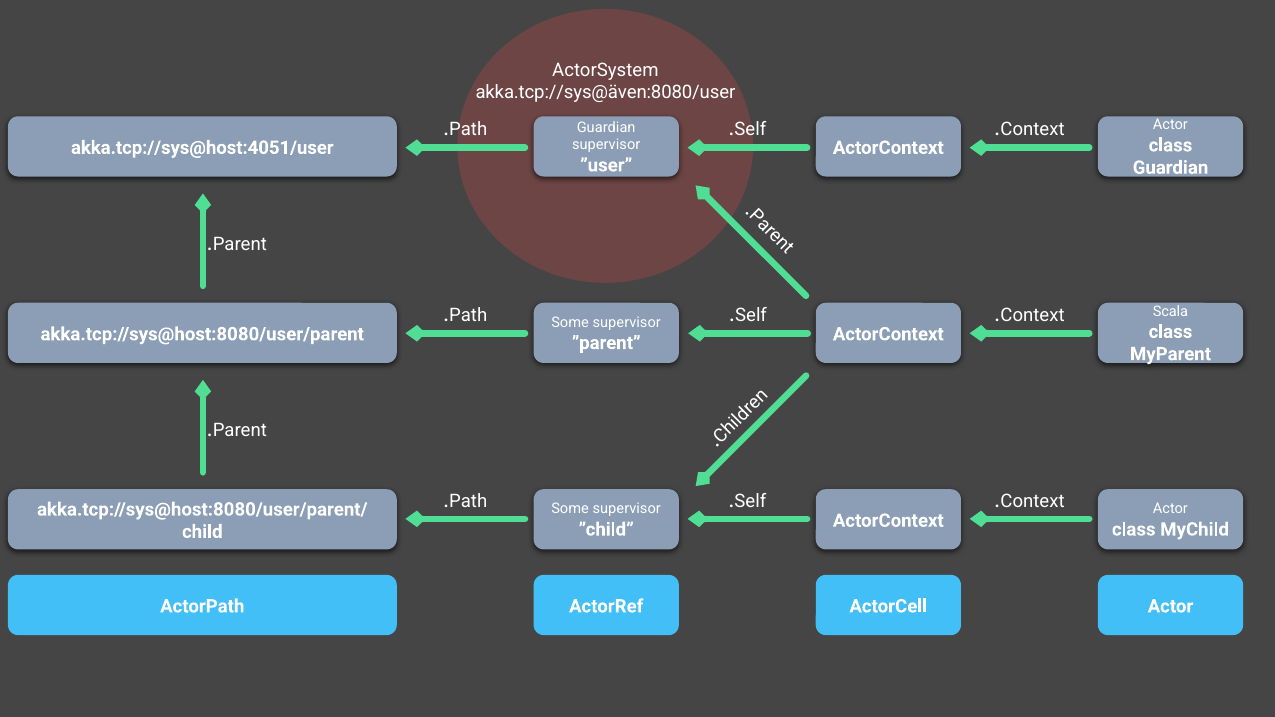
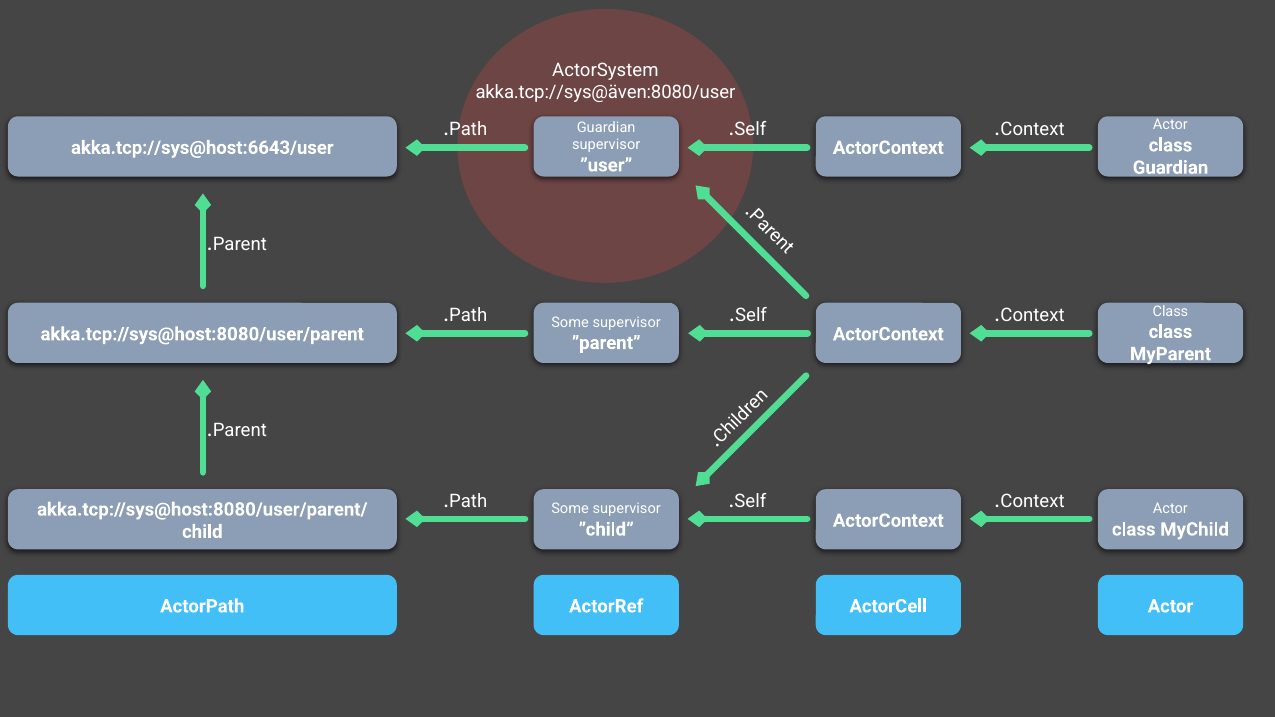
akka.tcp://sys@host:4051/user: akka.tcp://sys@host:4051/user -> akka.tcp://sys@host:6643/user (202, 148)
Scala: Scala -> Class (1170, 312)
